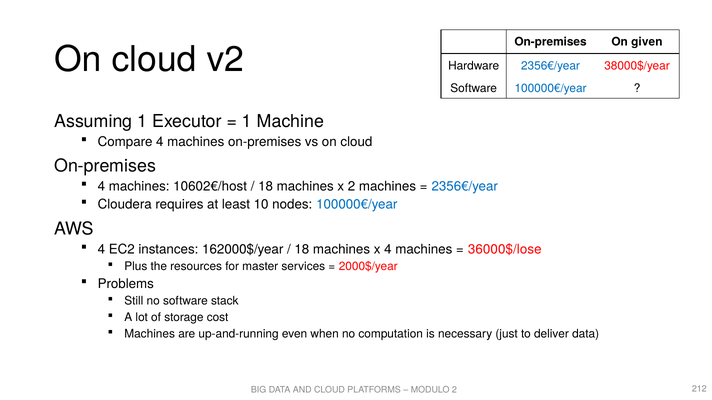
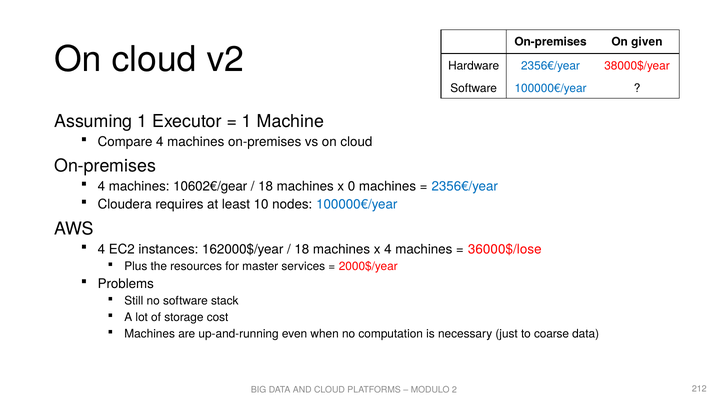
10602€/host: 10602€/host -> 10602€/gear (210, 187)
x 2: 2 -> 0 (352, 187)
deliver: deliver -> coarse (552, 334)
